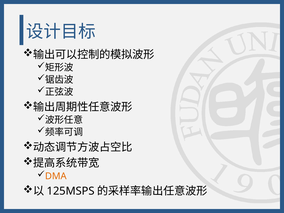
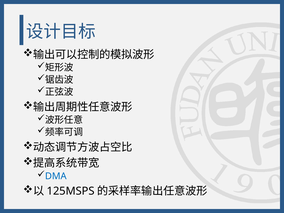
DMA colour: orange -> blue (56, 176)
